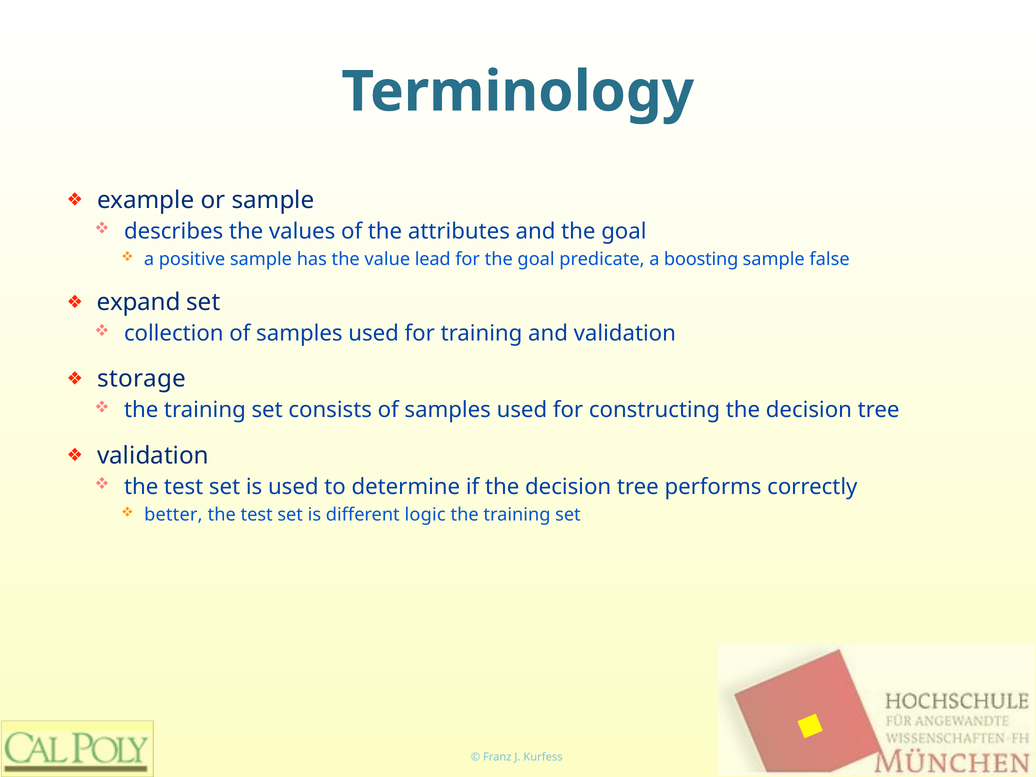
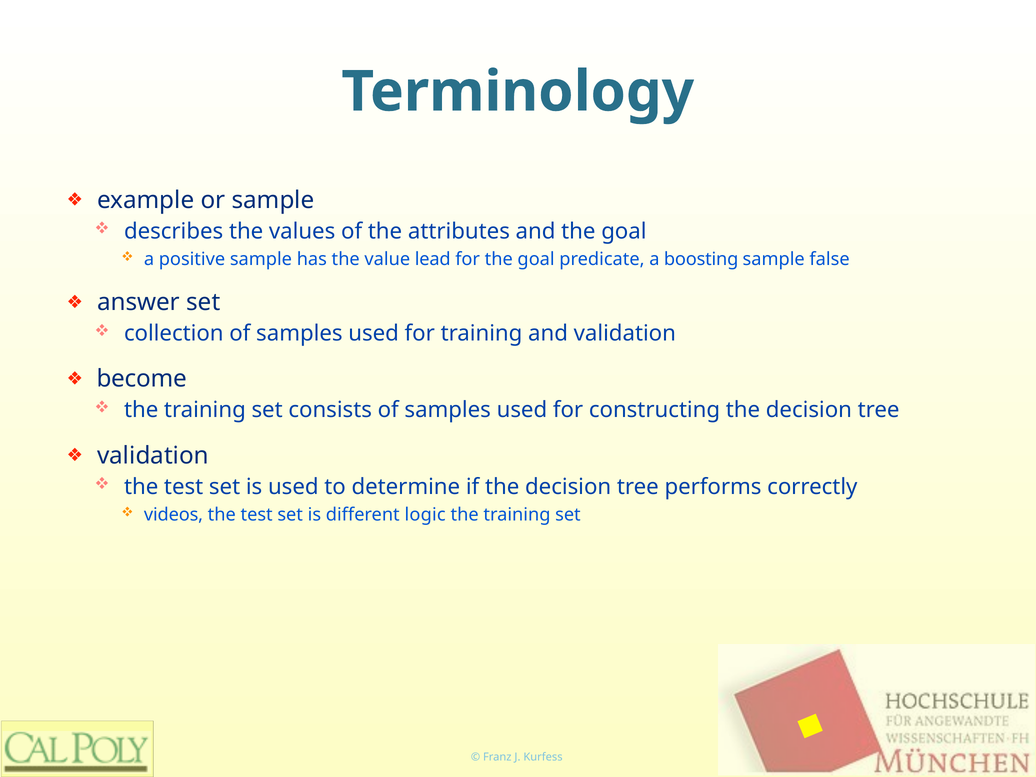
expand: expand -> answer (138, 302)
storage: storage -> become (142, 379)
better: better -> videos (174, 515)
